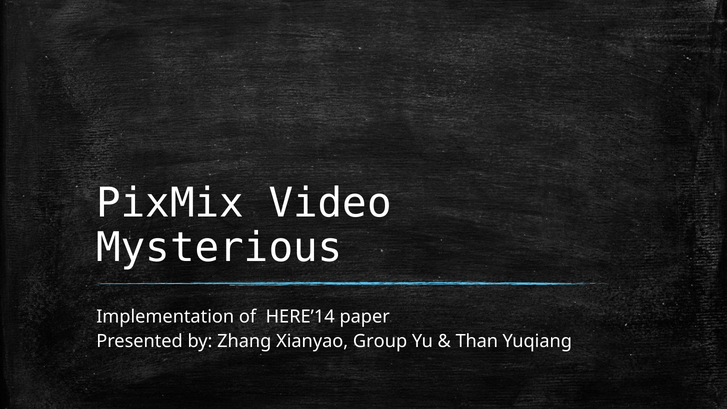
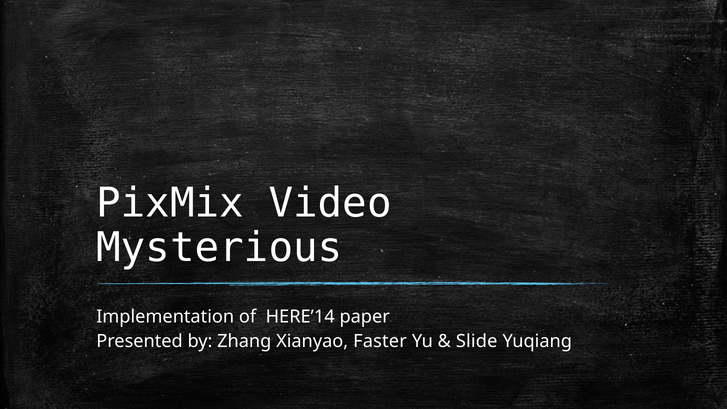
Group: Group -> Faster (380, 341)
Than: Than -> Slide (477, 341)
